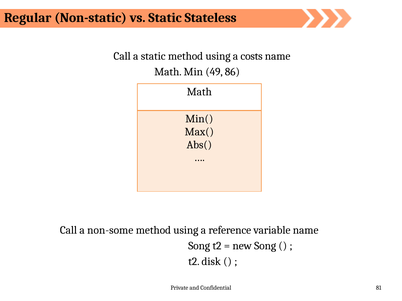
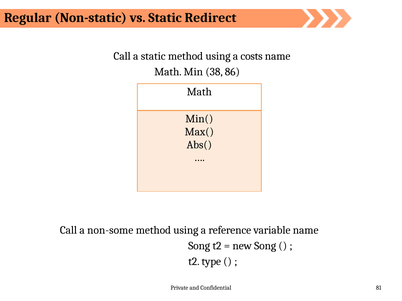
Stateless: Stateless -> Redirect (211, 18)
49: 49 -> 38 (214, 72)
disk: disk -> type (211, 262)
